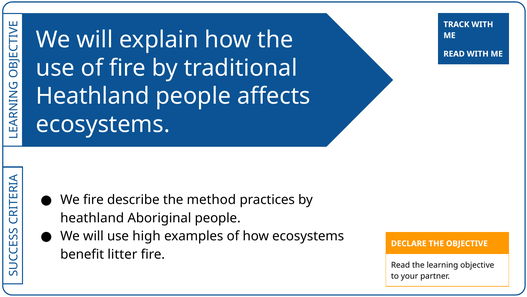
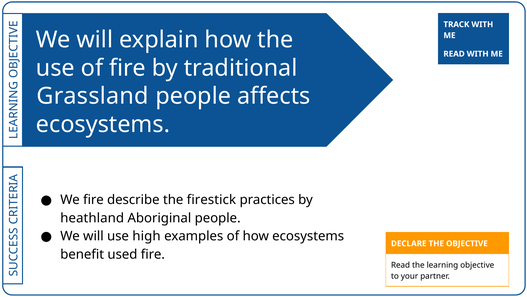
Heathland: Heathland -> Grassland (93, 96)
method: method -> firestick (211, 200)
litter: litter -> used (122, 254)
